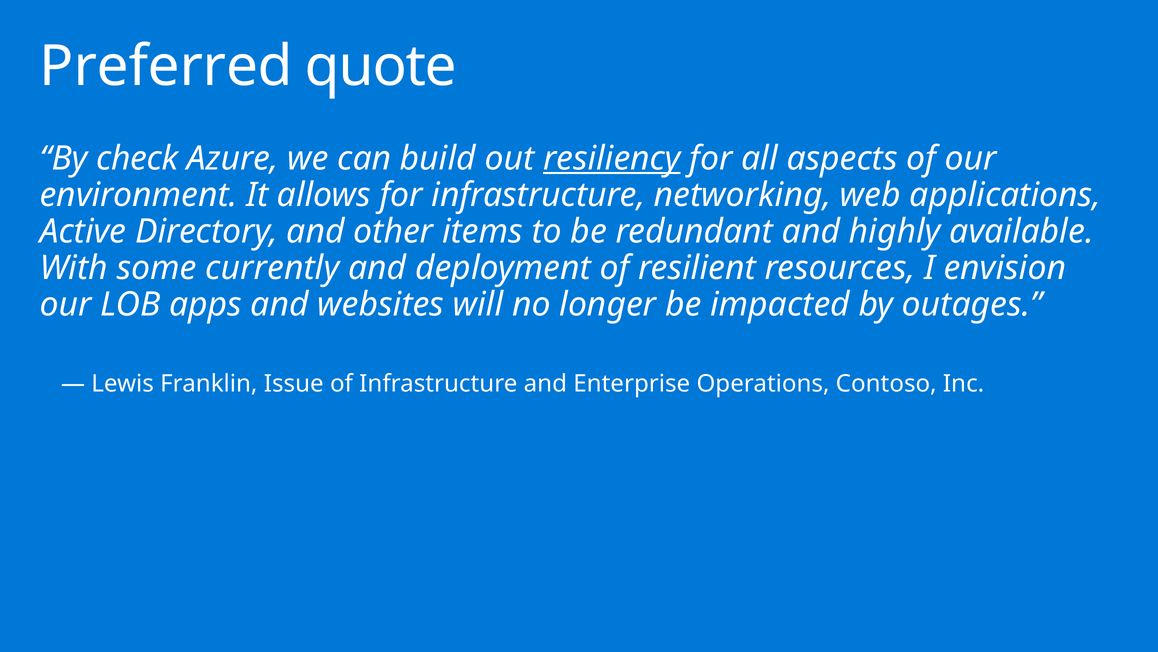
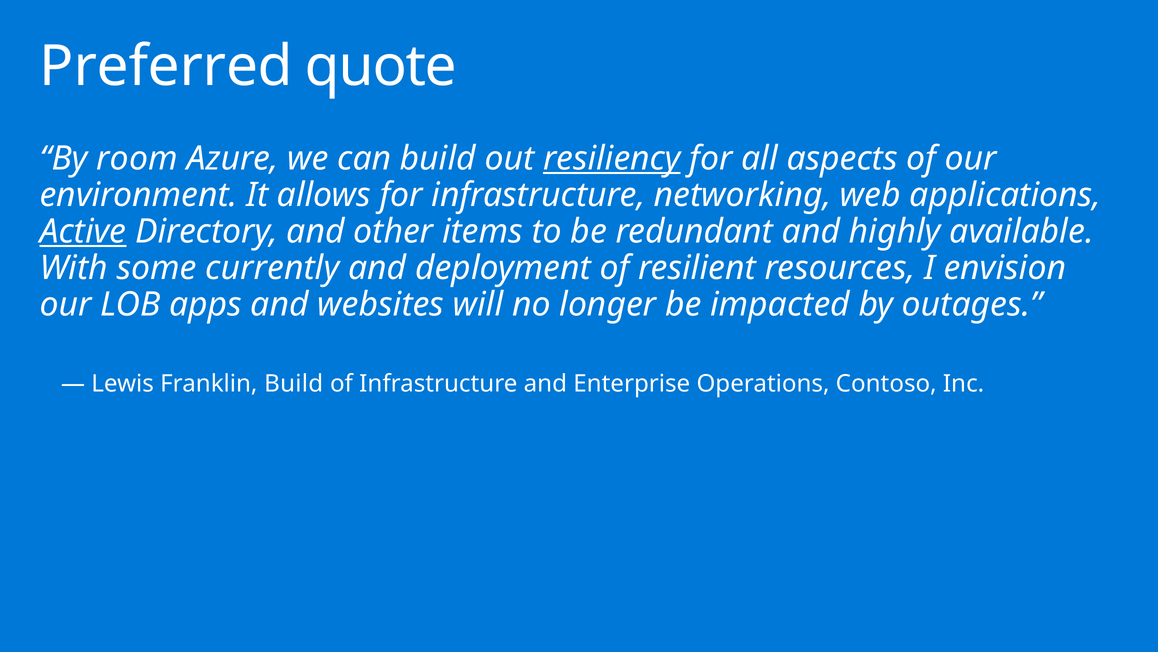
check: check -> room (137, 158)
Active underline: none -> present (83, 231)
Franklin Issue: Issue -> Build (294, 384)
